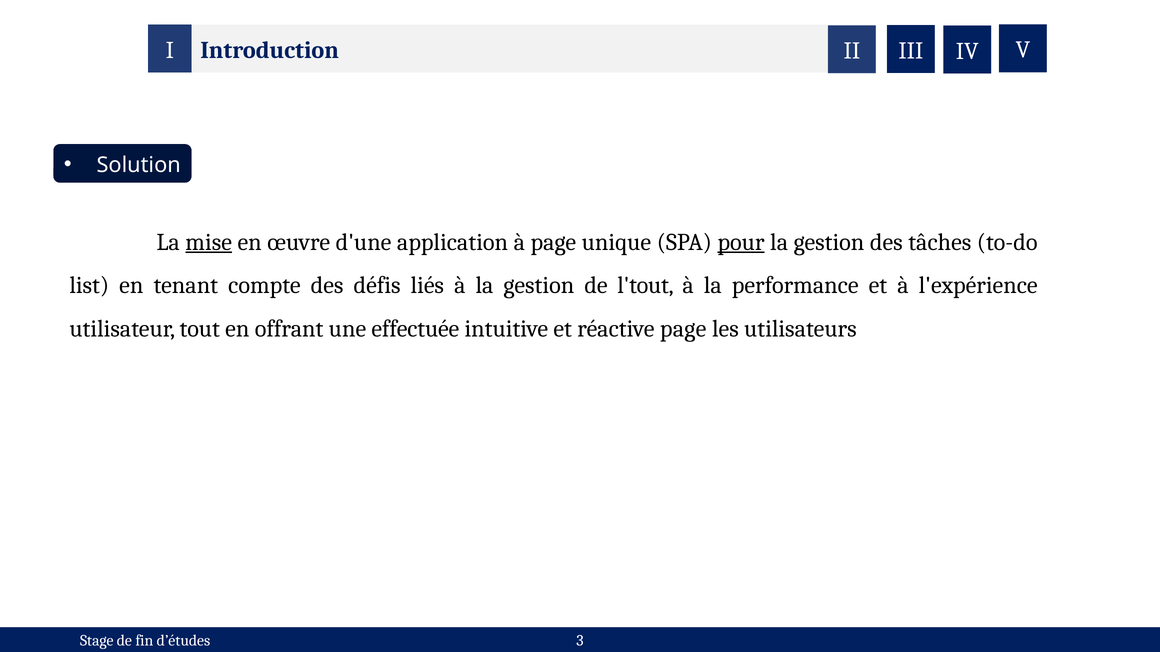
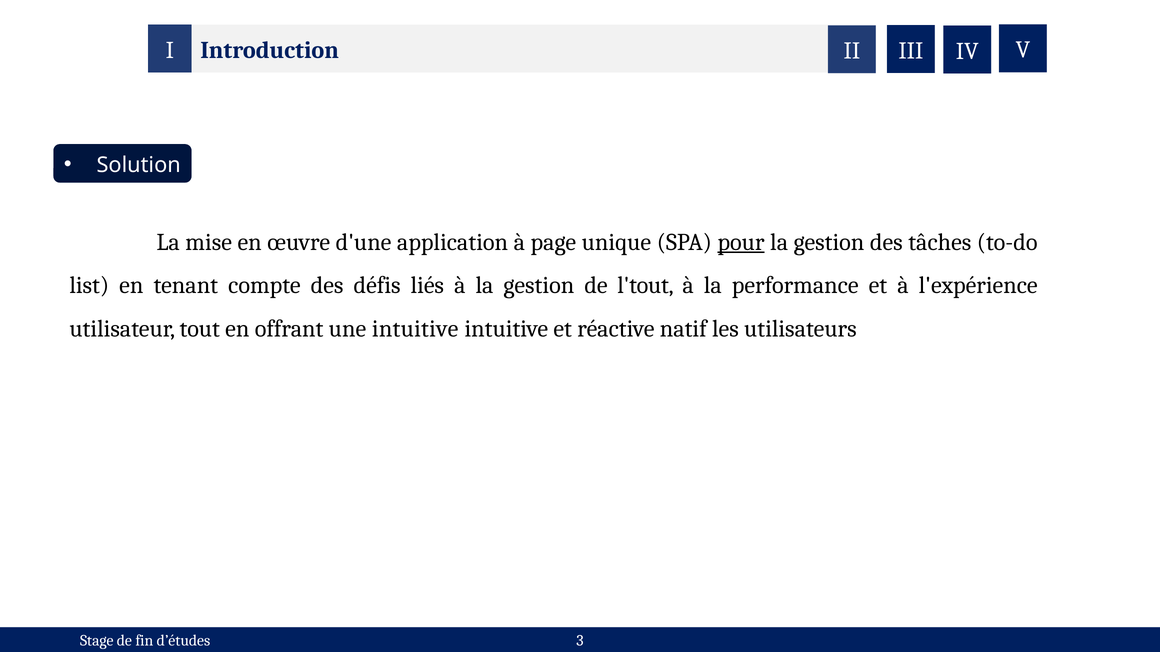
mise underline: present -> none (209, 242)
une effectuée: effectuée -> intuitive (415, 329)
réactive page: page -> natif (683, 329)
